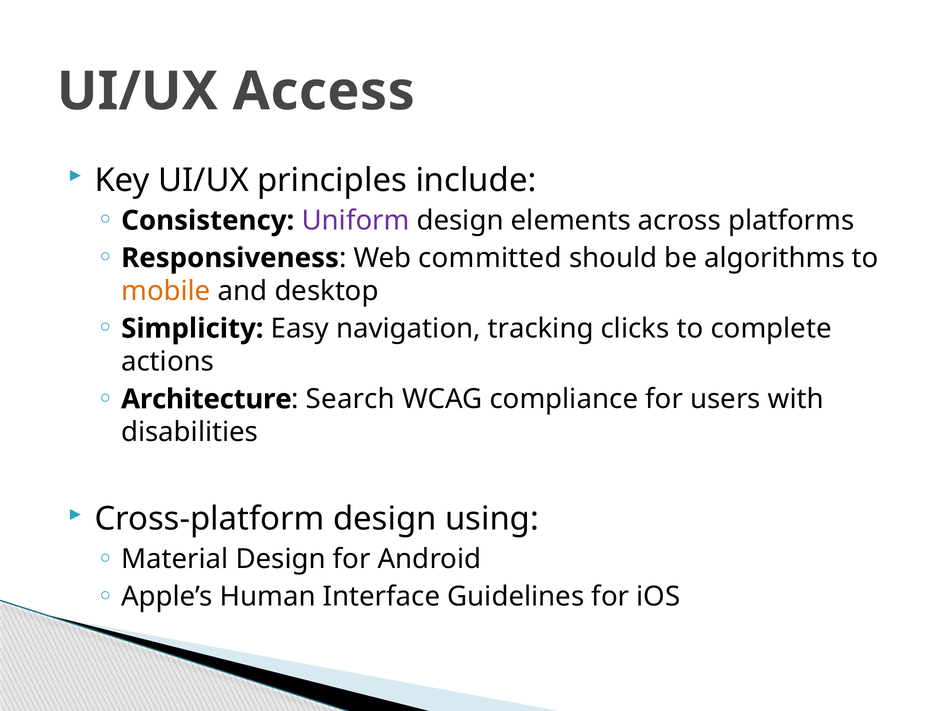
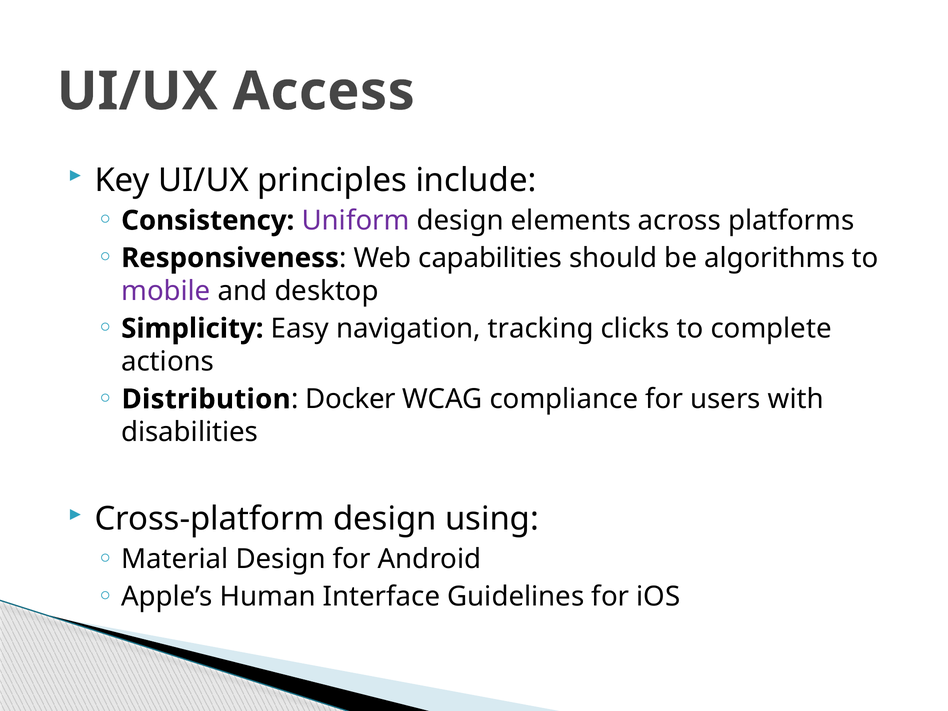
committed: committed -> capabilities (490, 258)
mobile colour: orange -> purple (166, 291)
Architecture: Architecture -> Distribution (206, 399)
Search: Search -> Docker (351, 399)
